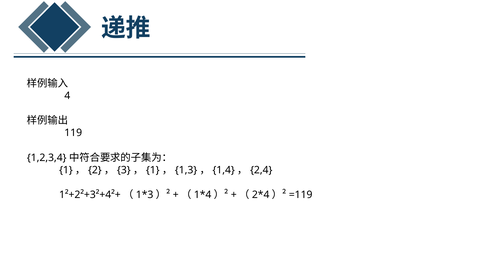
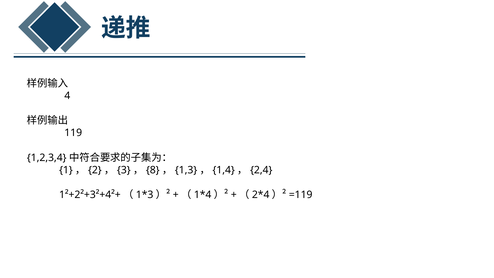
1: 1 -> 8 (153, 170)
